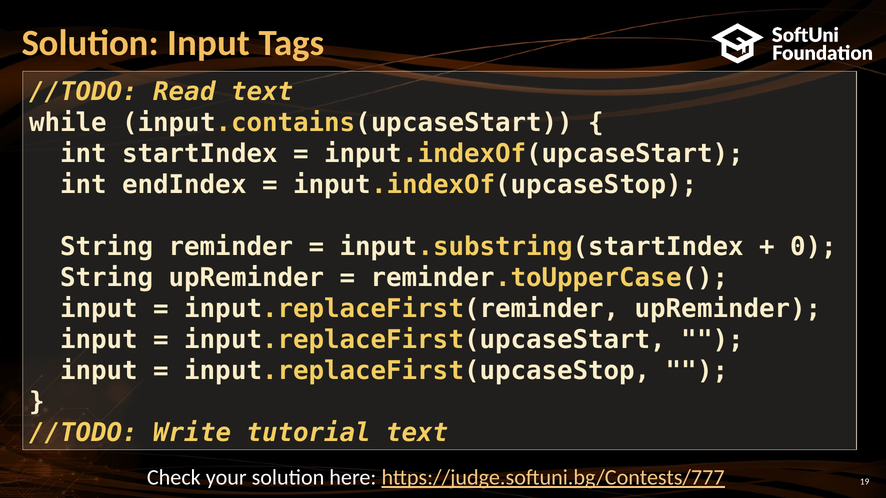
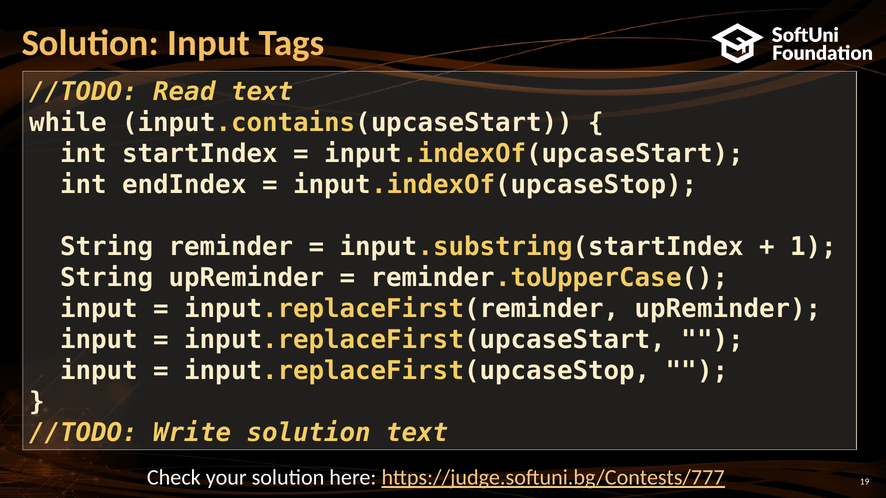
0: 0 -> 1 (814, 247)
Write tutorial: tutorial -> solution (309, 433)
